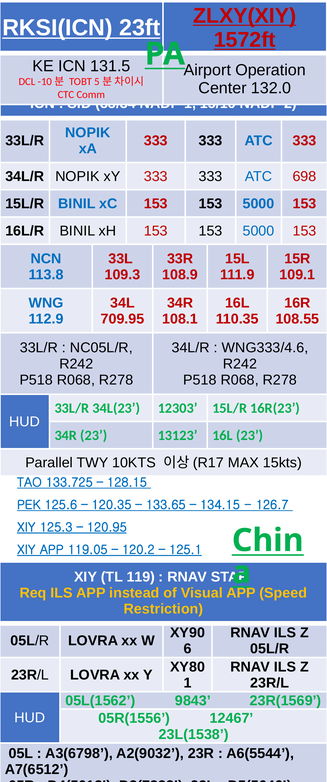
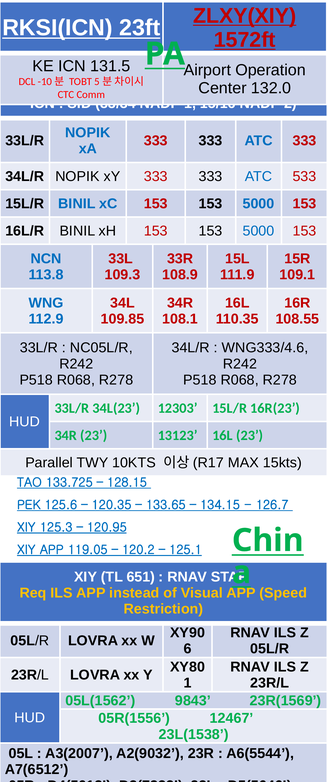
698: 698 -> 533 (304, 177)
709.95: 709.95 -> 109.85 (122, 319)
119: 119 -> 651 (141, 577)
A3(6798: A3(6798 -> A3(2007 (79, 754)
